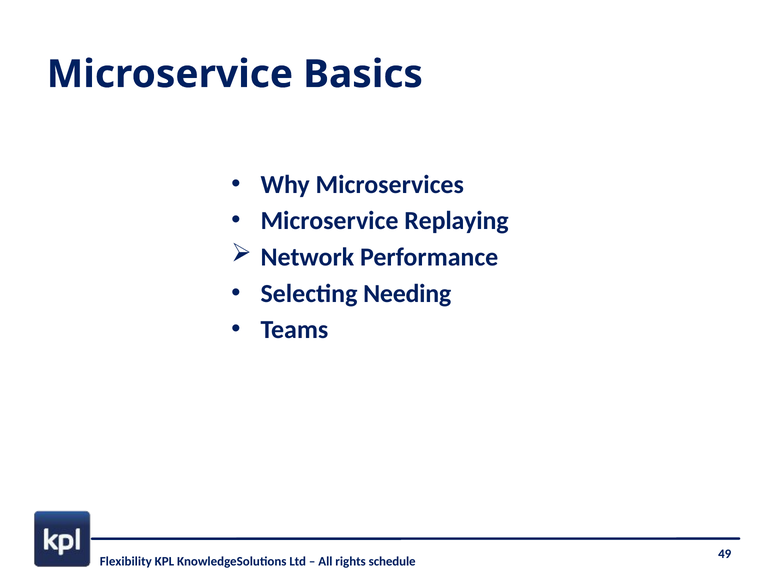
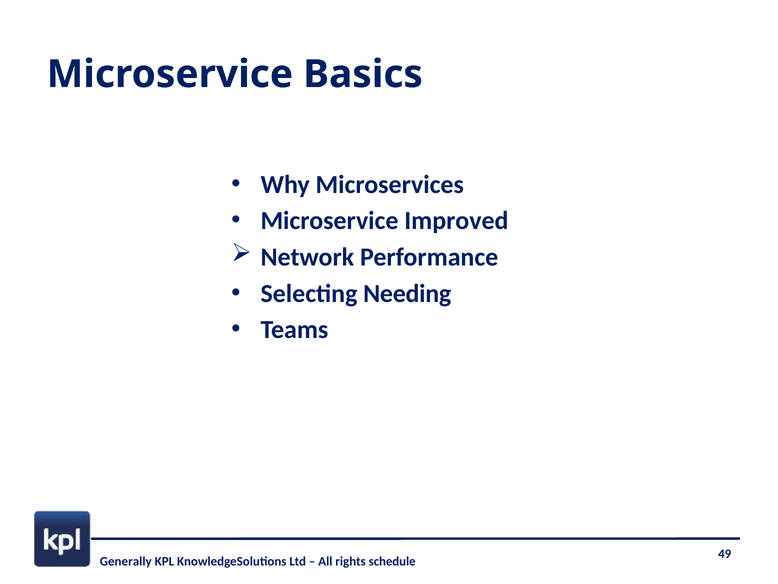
Replaying: Replaying -> Improved (456, 221)
Flexibility: Flexibility -> Generally (126, 561)
